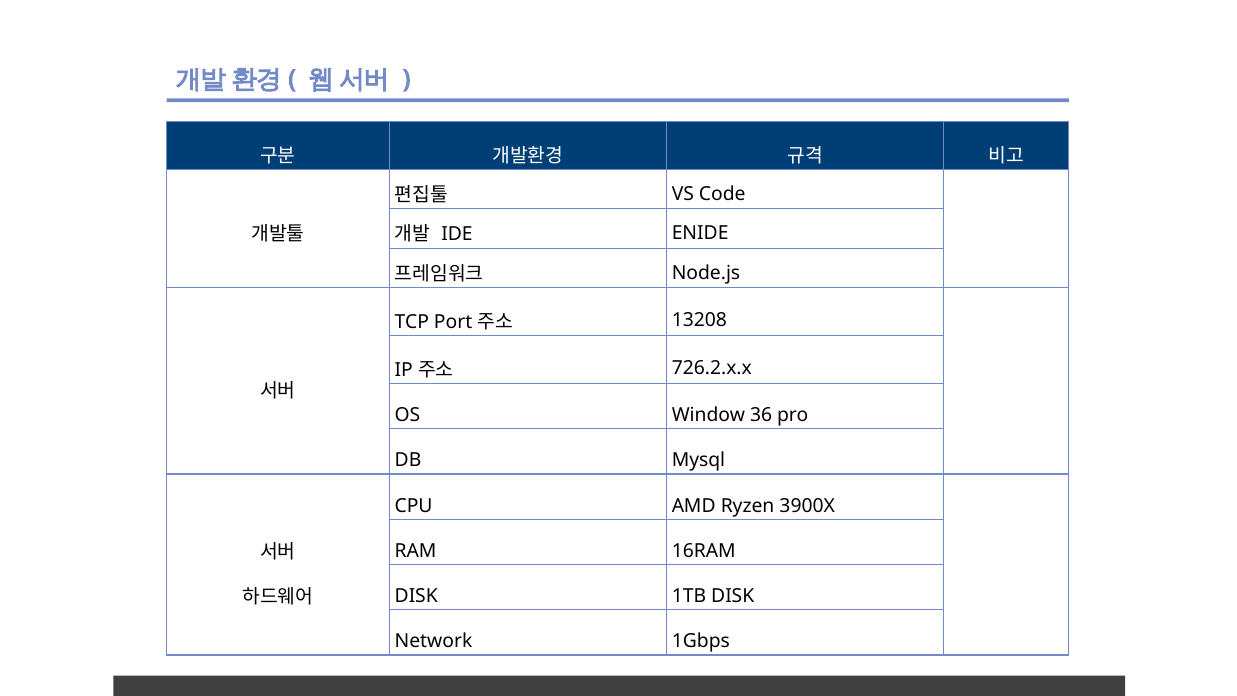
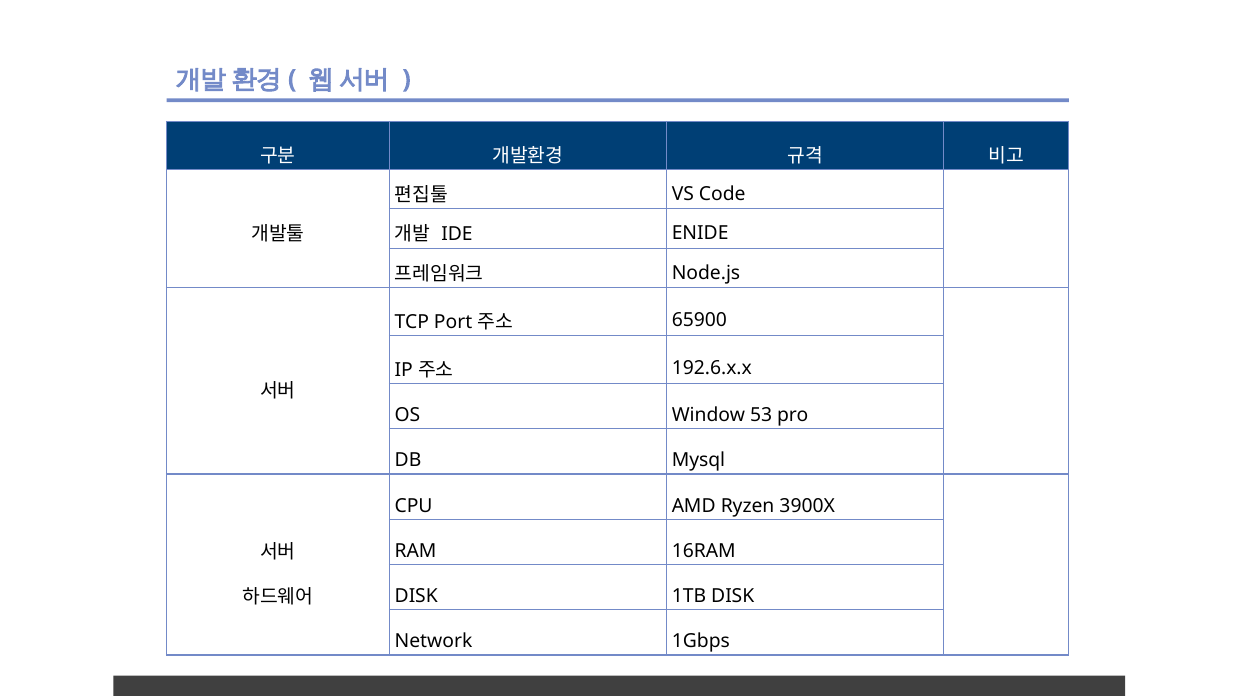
13208: 13208 -> 65900 (699, 320)
726.2.x.x: 726.2.x.x -> 192.6.x.x (712, 368)
36: 36 -> 53 (761, 415)
